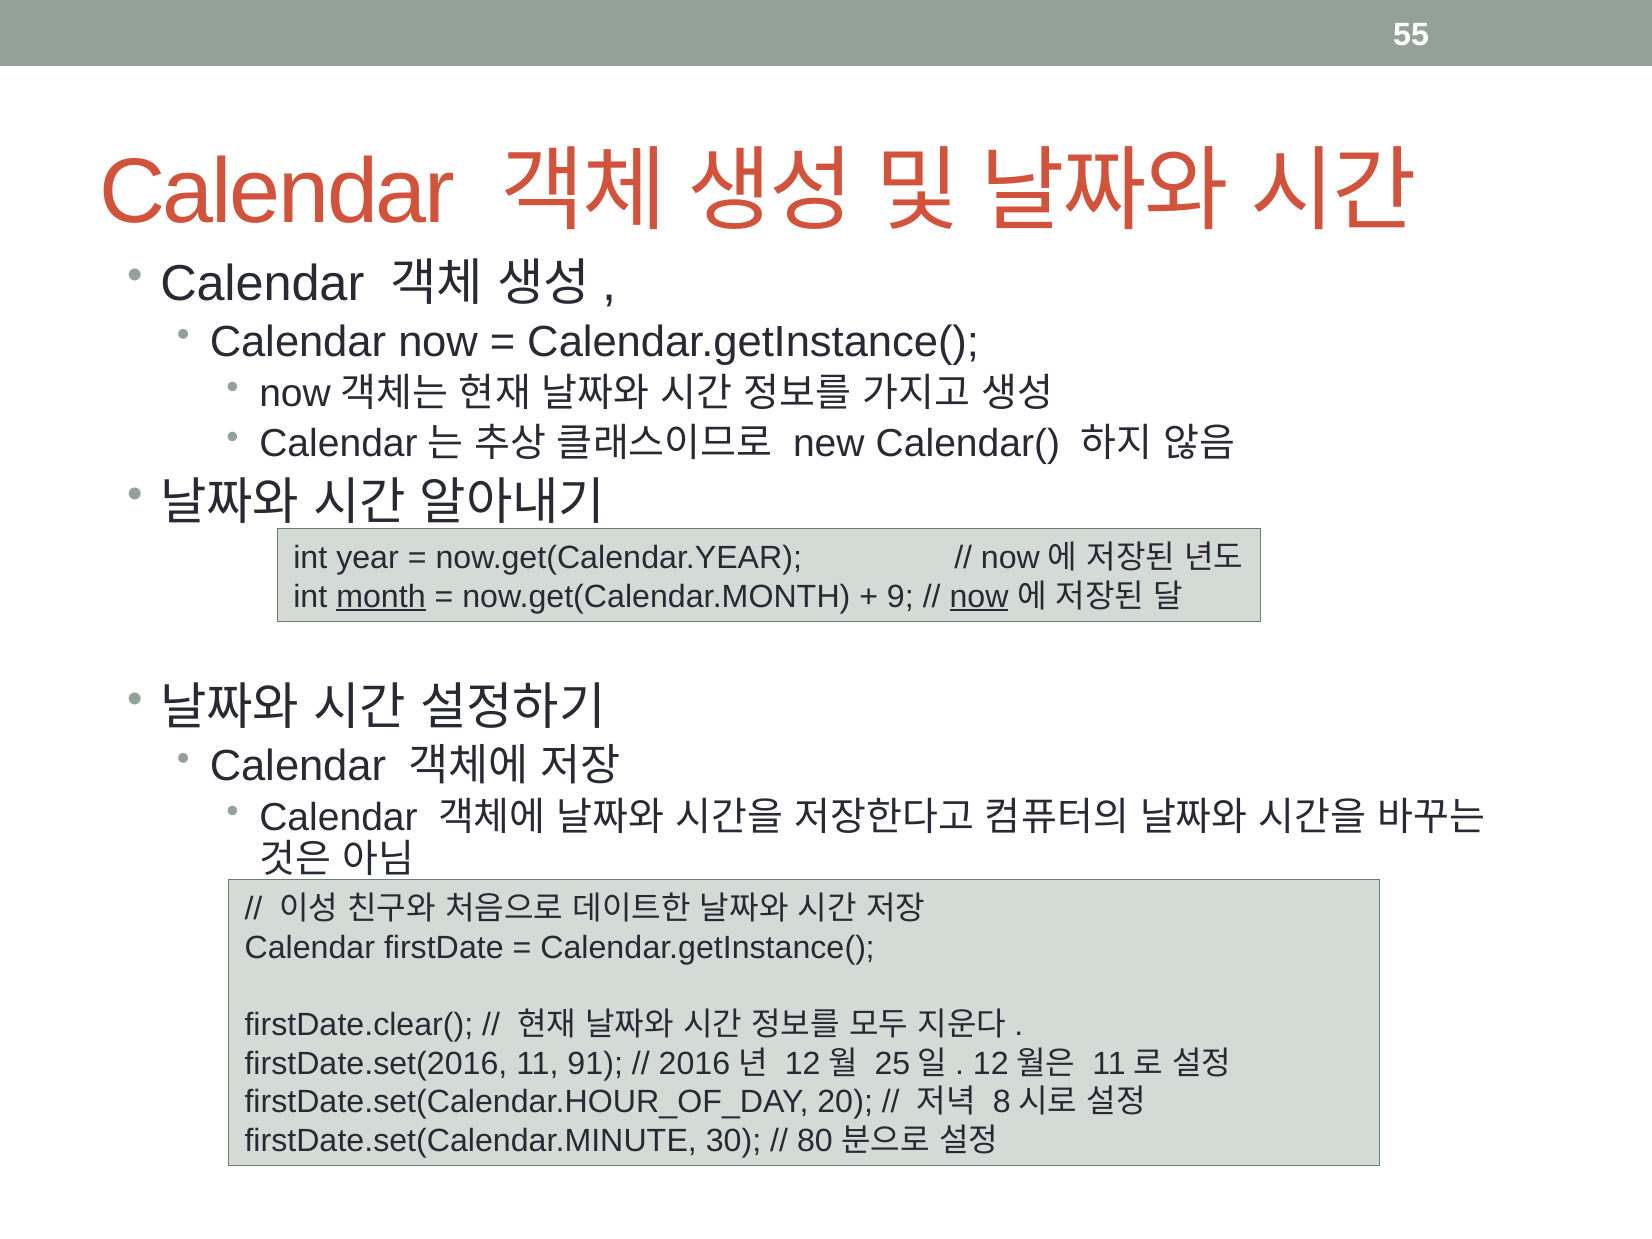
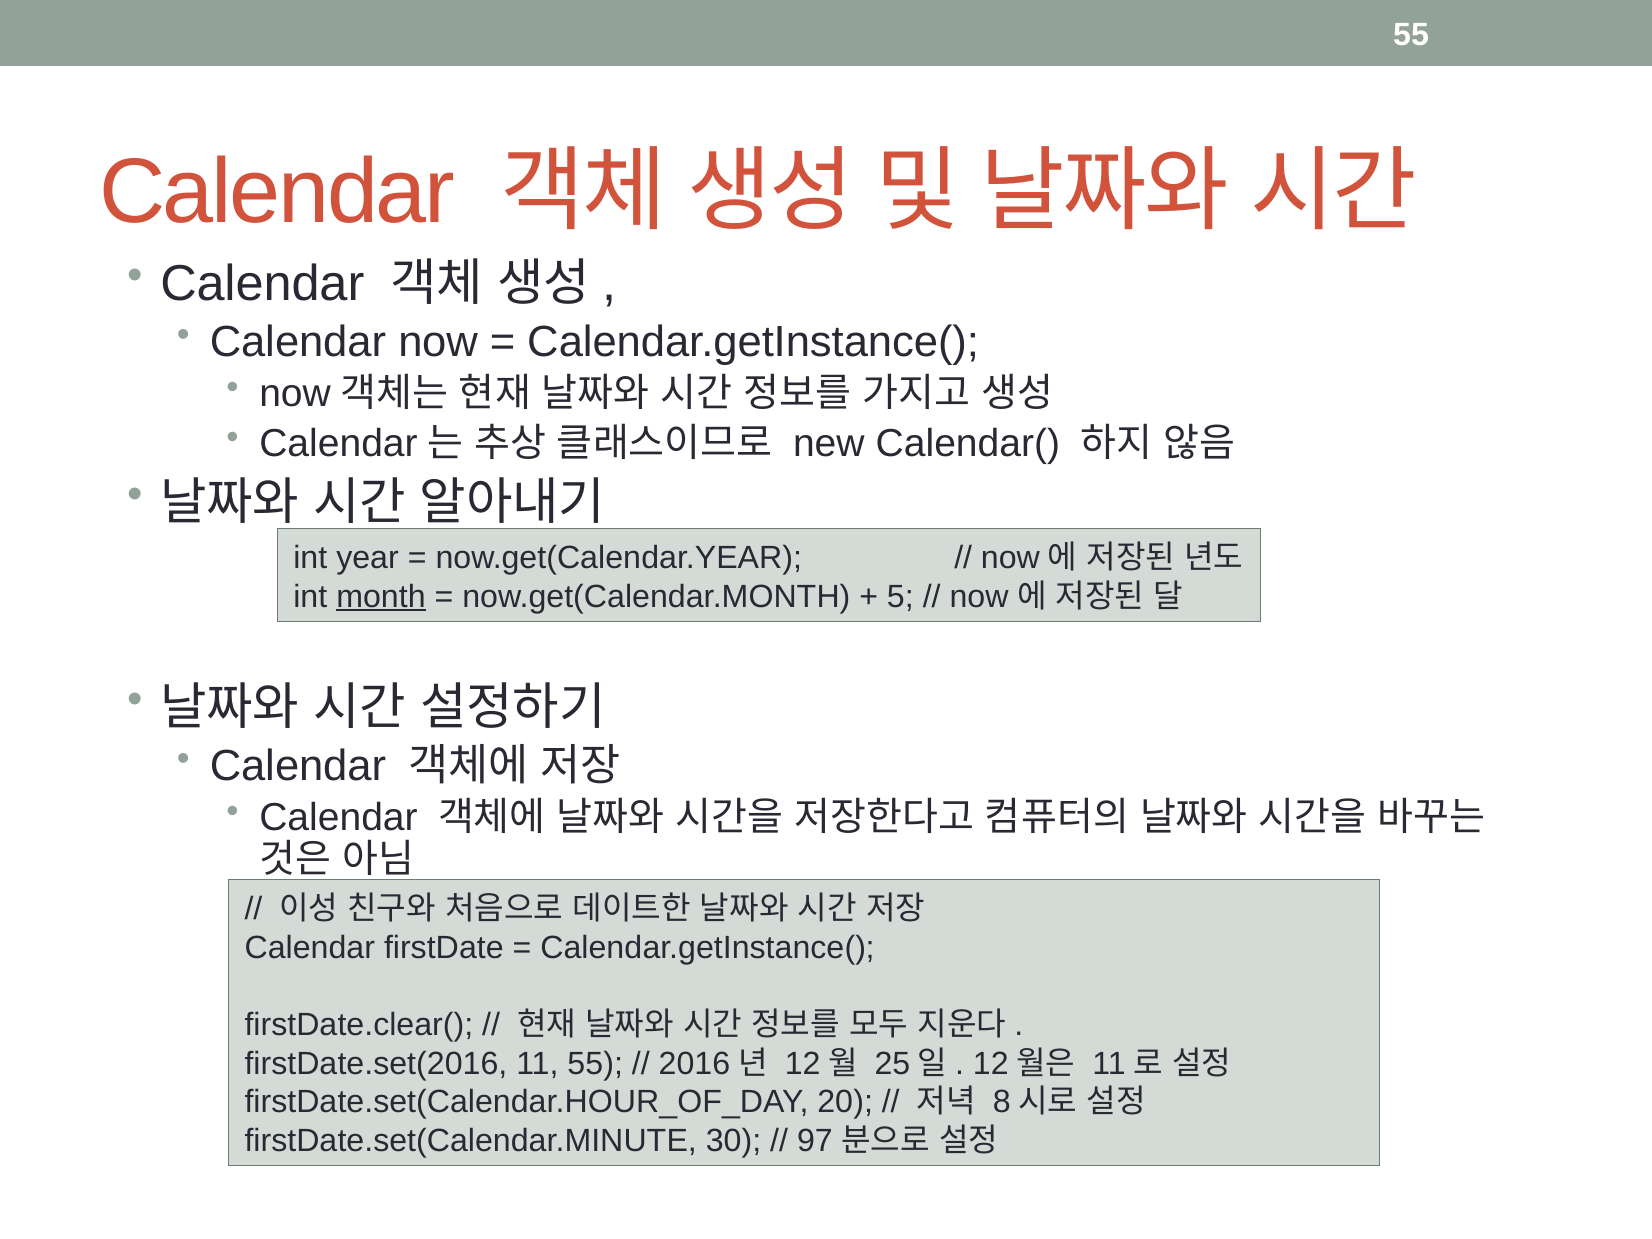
9: 9 -> 5 (900, 597)
now underline: present -> none (979, 597)
11 91: 91 -> 55 (595, 1064)
80: 80 -> 97 (815, 1141)
